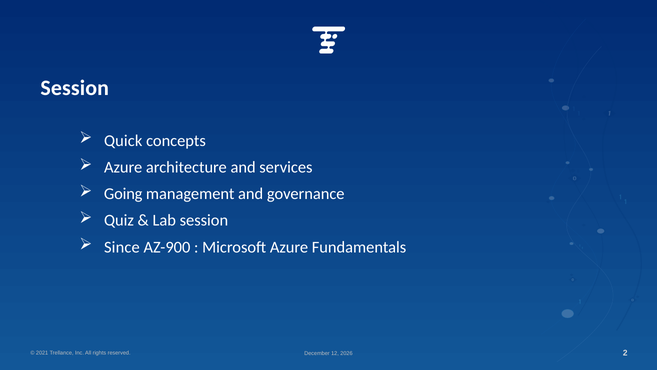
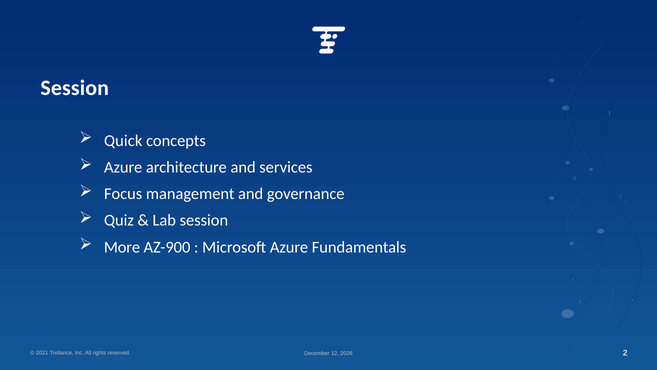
Going: Going -> Focus (123, 194)
Since: Since -> More (122, 247)
